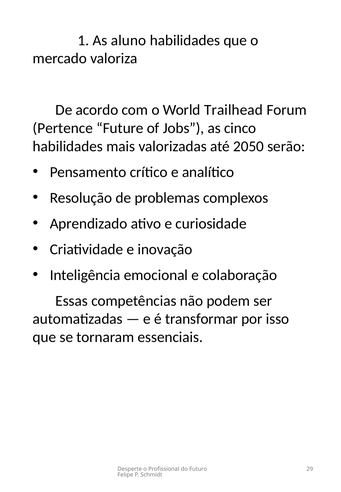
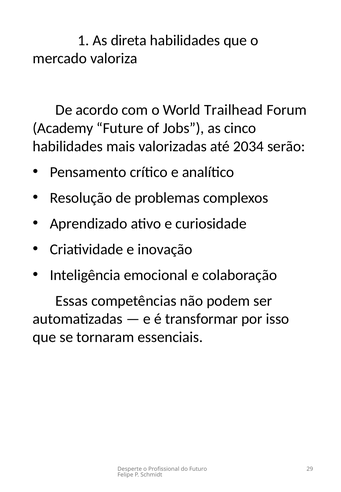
aluno: aluno -> direta (129, 40)
Pertence: Pertence -> Academy (63, 128)
2050: 2050 -> 2034 (249, 146)
